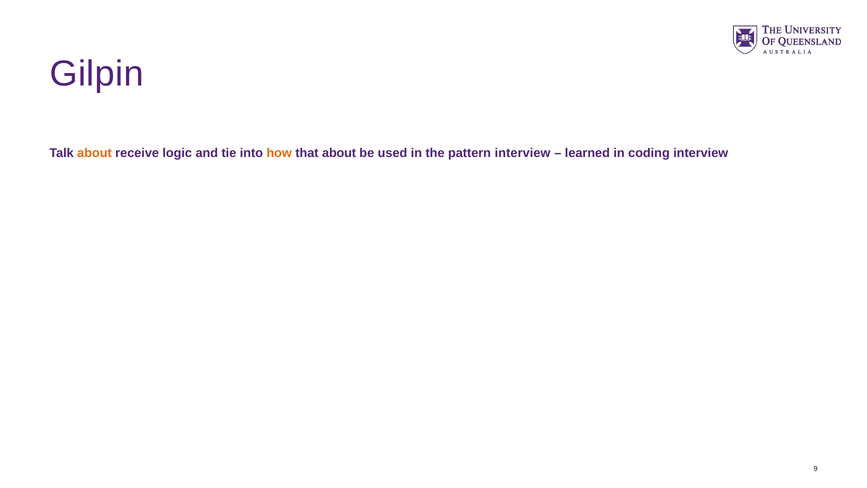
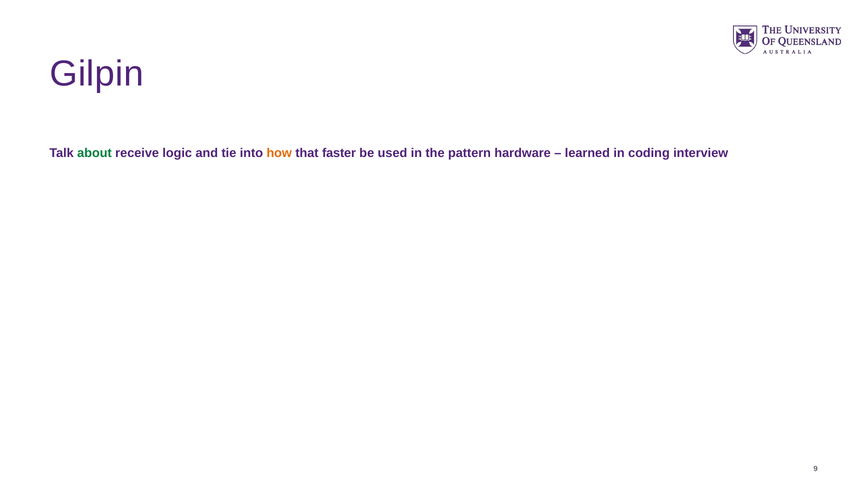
about colour: orange -> green (94, 153)
that about: about -> faster (339, 153)
pattern interview: interview -> hardware (523, 153)
